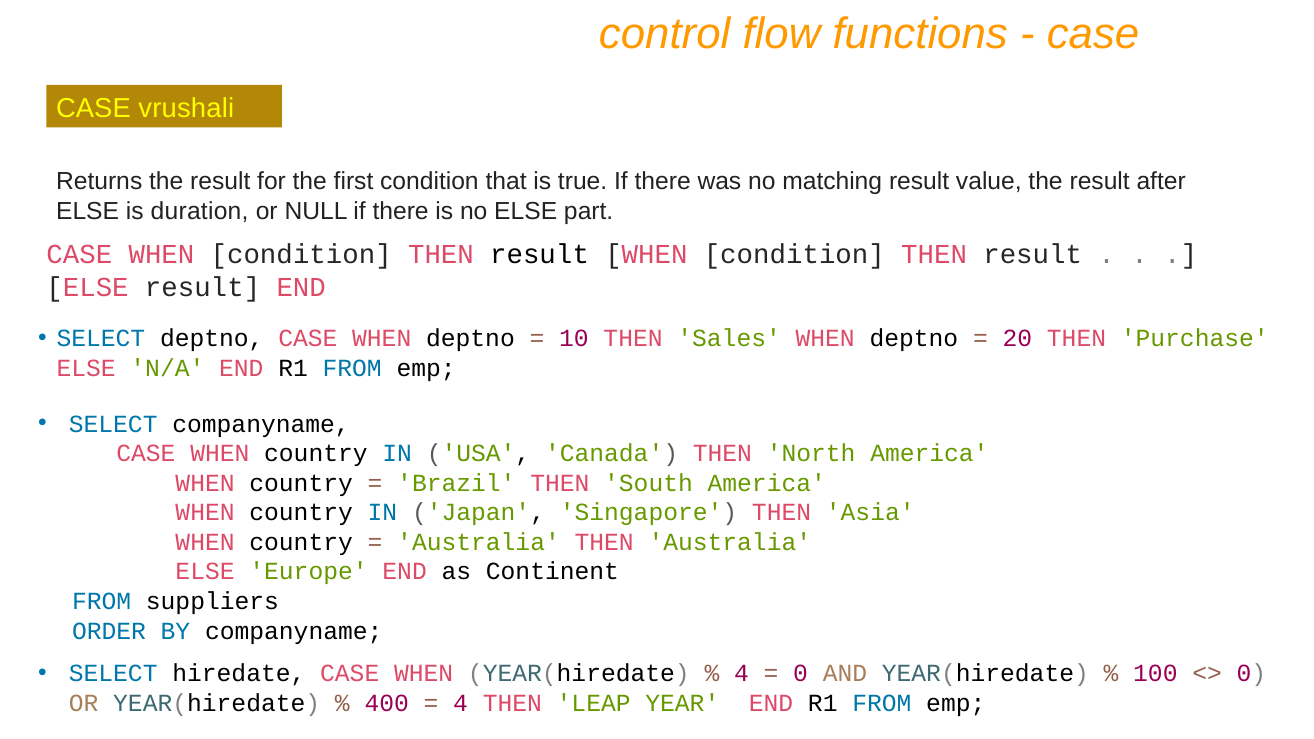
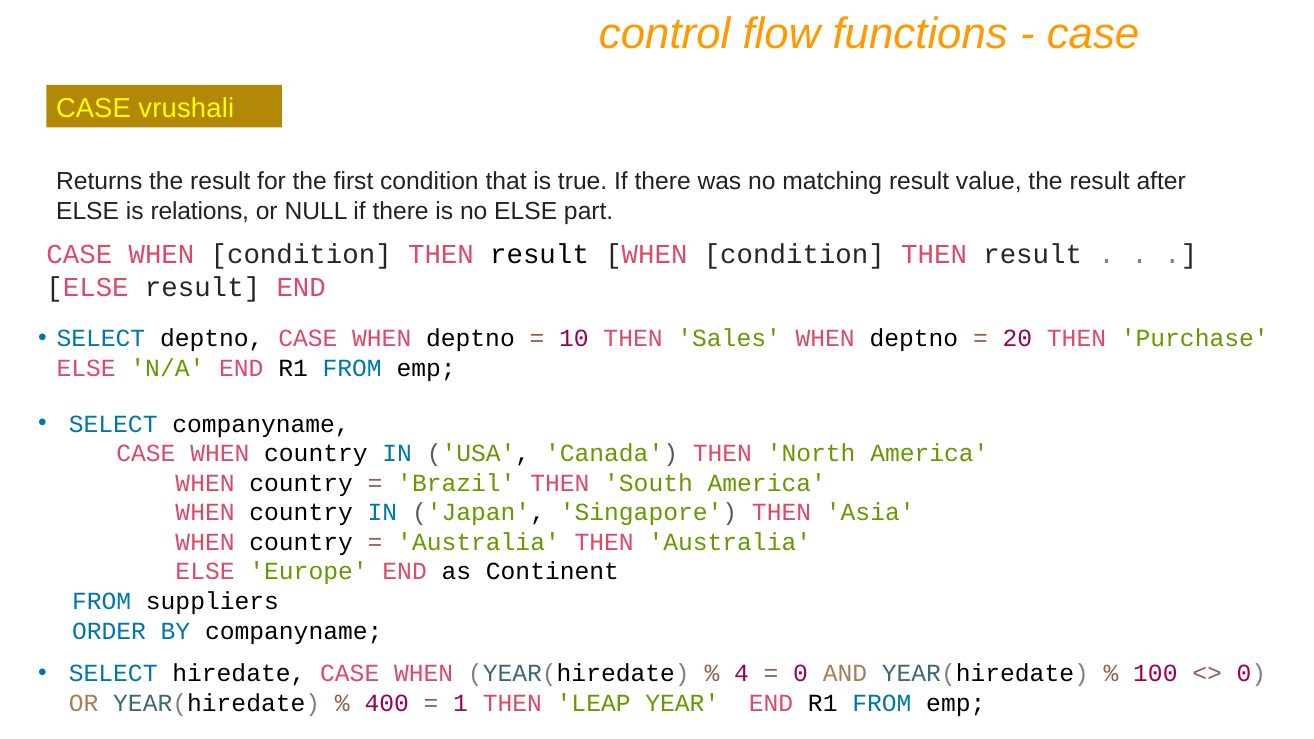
duration: duration -> relations (200, 211)
4: 4 -> 1 (461, 703)
